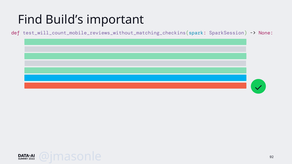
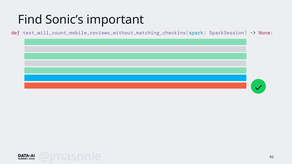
Build’s: Build’s -> Sonic’s (64, 20)
